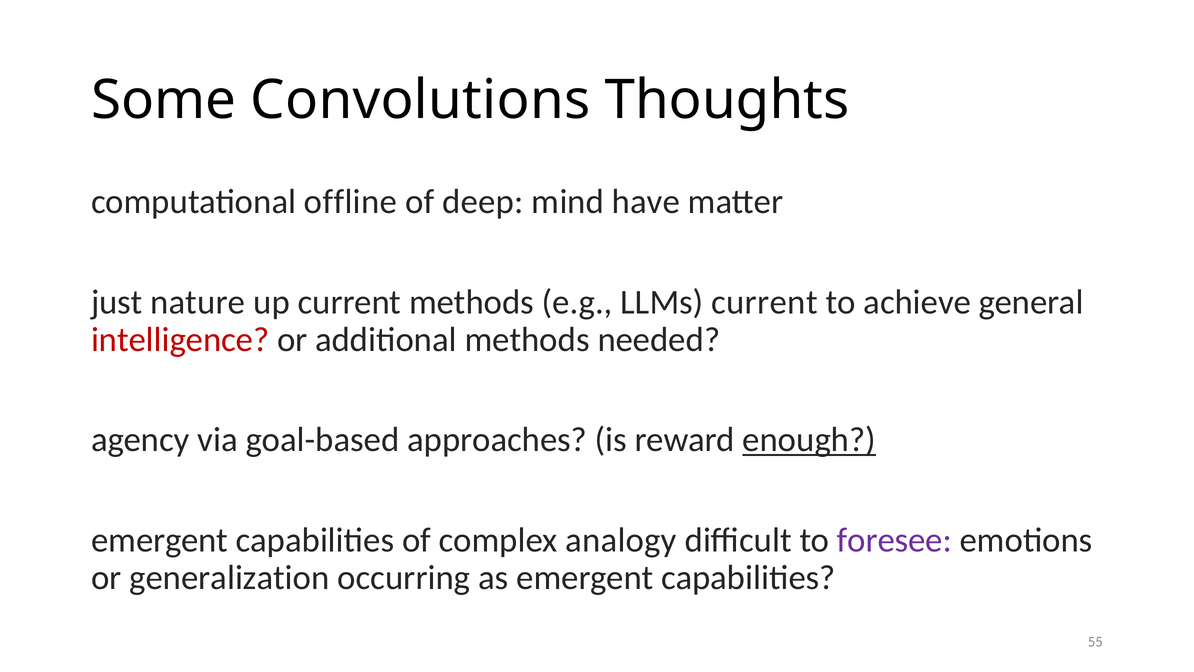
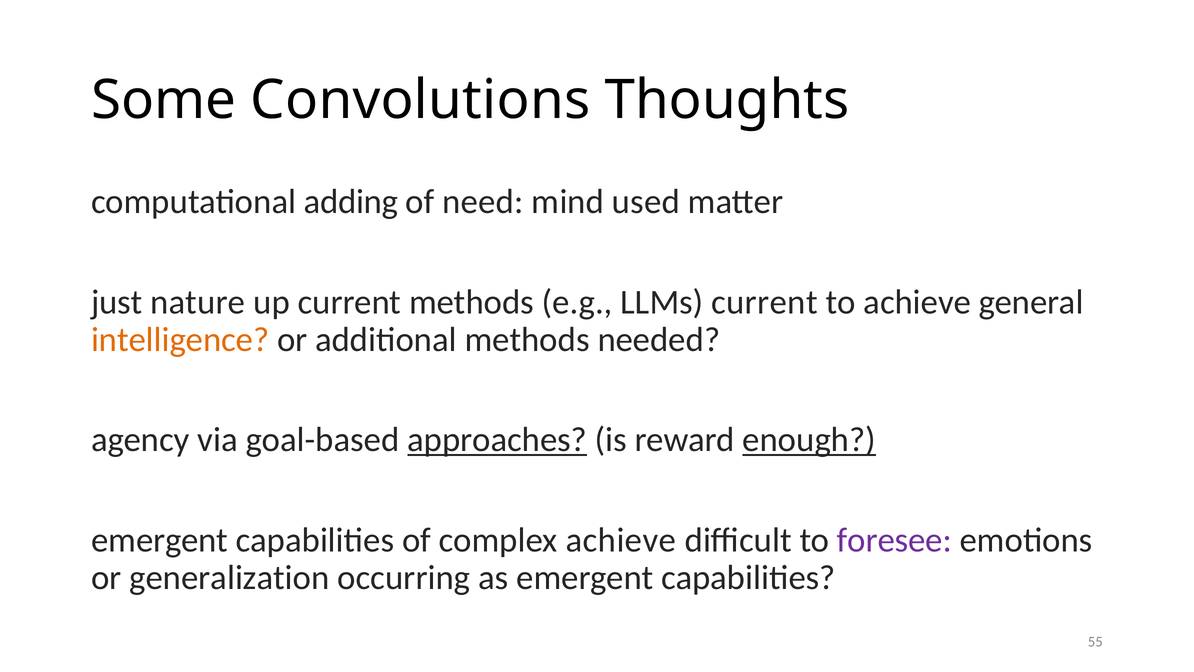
offline: offline -> adding (351, 202)
deep: deep -> need (483, 202)
have: have -> used (646, 202)
intelligence colour: red -> orange (180, 340)
approaches underline: none -> present (497, 440)
complex analogy: analogy -> achieve (621, 540)
